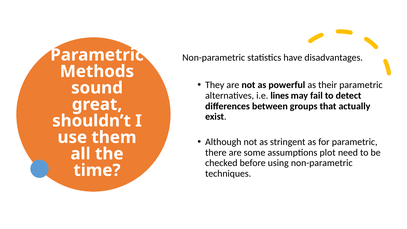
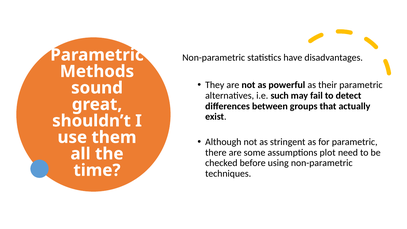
lines: lines -> such (280, 96)
